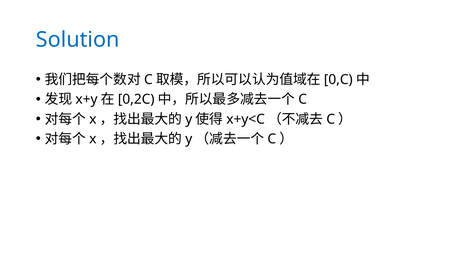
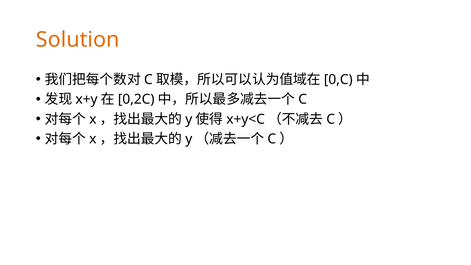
Solution colour: blue -> orange (78, 40)
